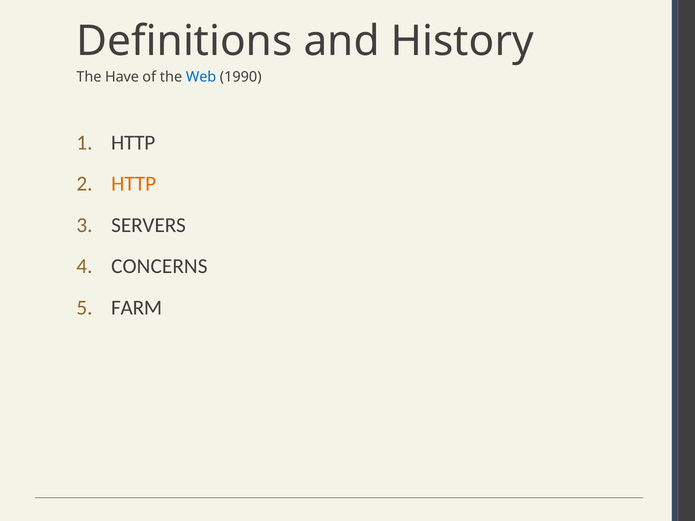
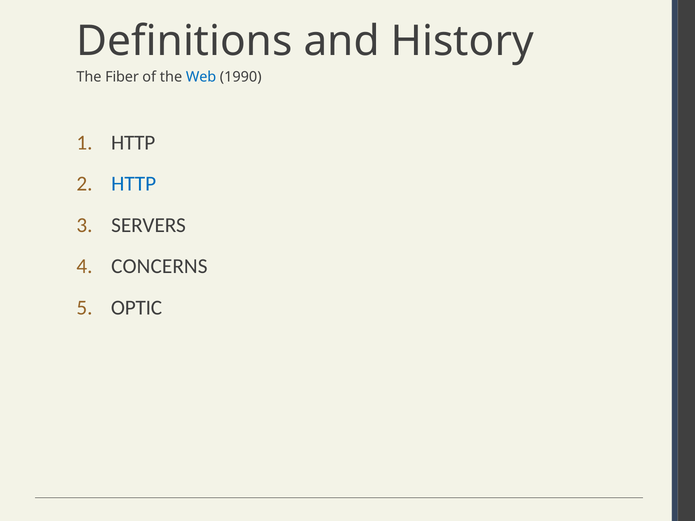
Have: Have -> Fiber (122, 77)
HTTP colour: orange -> blue (134, 184)
FARM: FARM -> OPTIC (137, 308)
